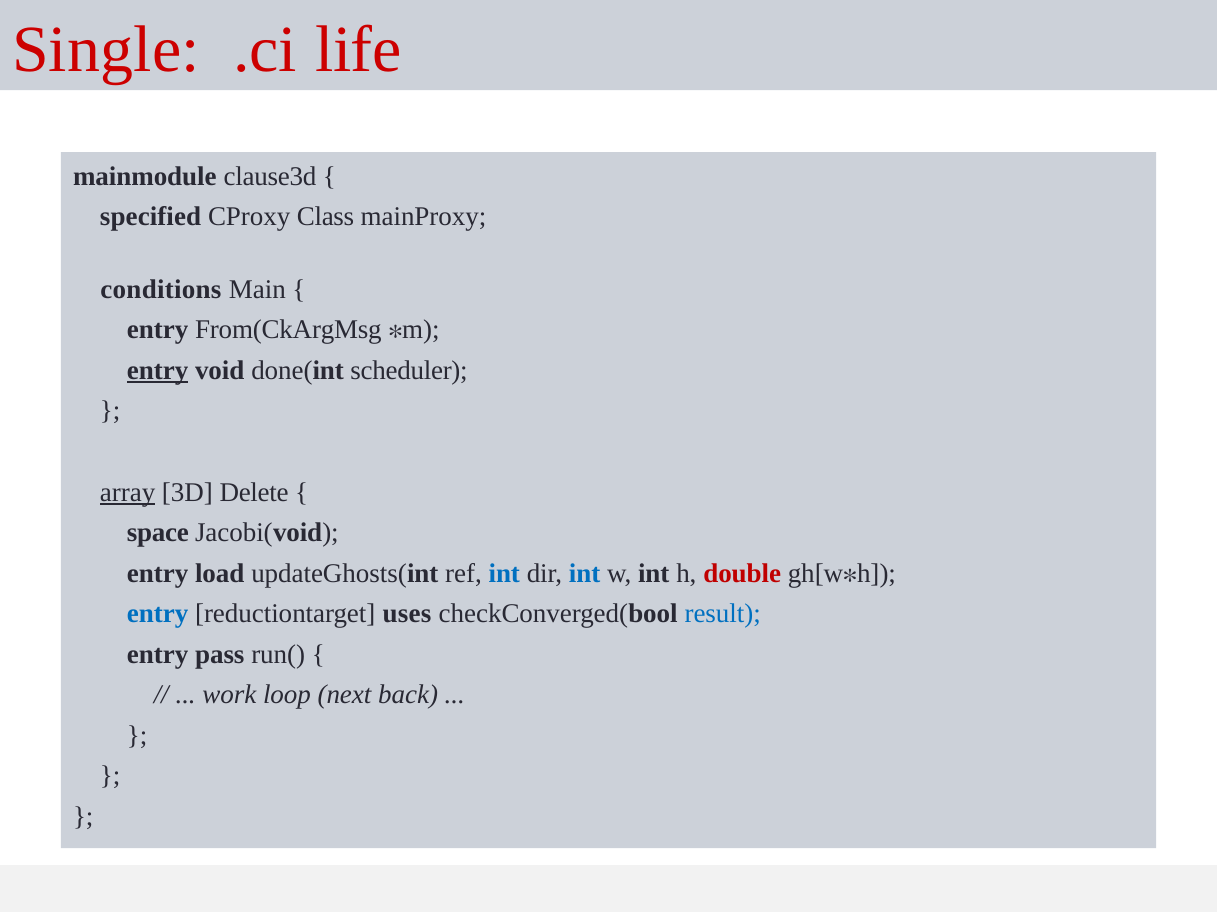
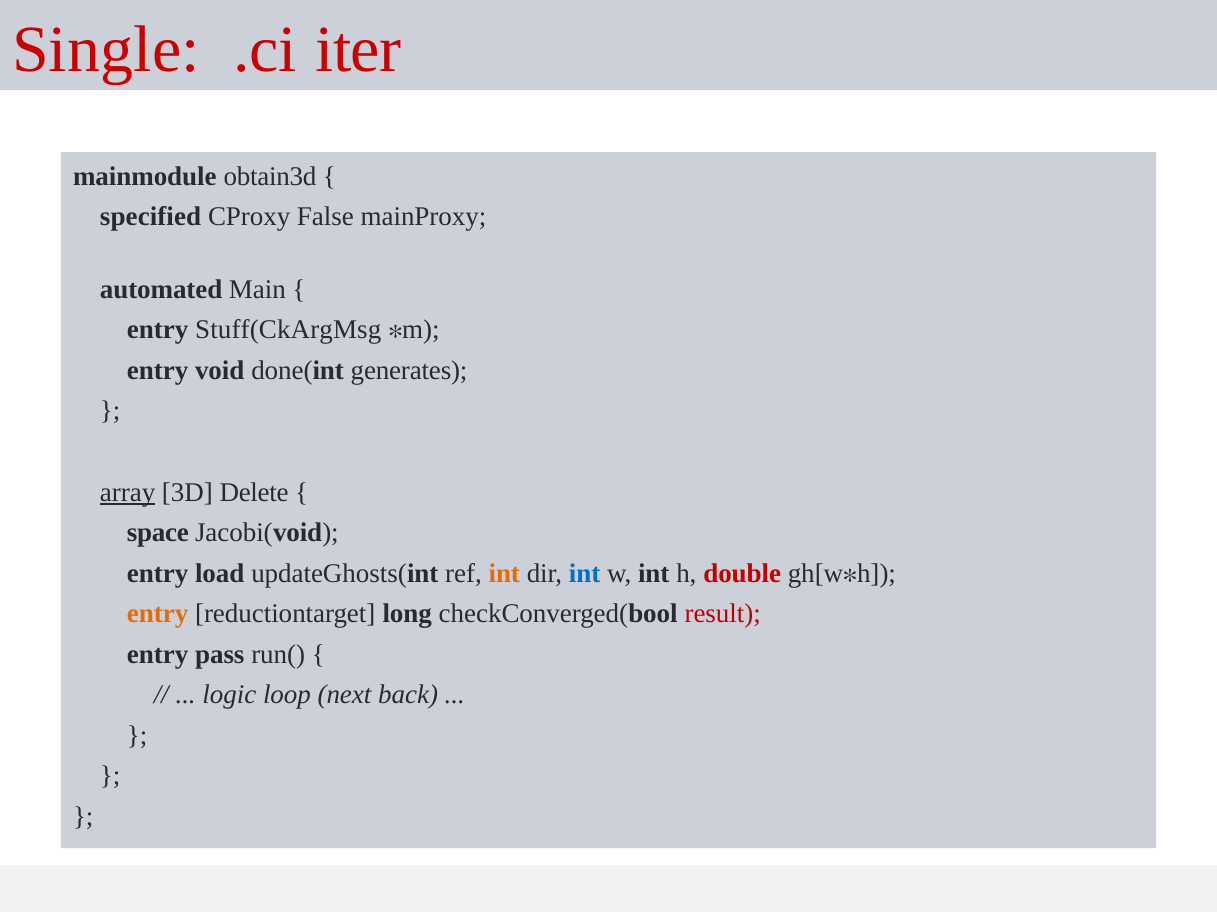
life: life -> iter (359, 50)
clause3d: clause3d -> obtain3d (270, 176)
Class: Class -> False (325, 217)
conditions: conditions -> automated (161, 290)
From(CkArgMsg: From(CkArgMsg -> Stuff(CkArgMsg (288, 330)
entry underline: present -> none (158, 371)
scheduler: scheduler -> generates (409, 371)
int colour: blue -> orange (504, 574)
entry colour: blue -> orange (158, 614)
uses: uses -> long (407, 614)
result colour: blue -> red (723, 614)
work: work -> logic (229, 695)
